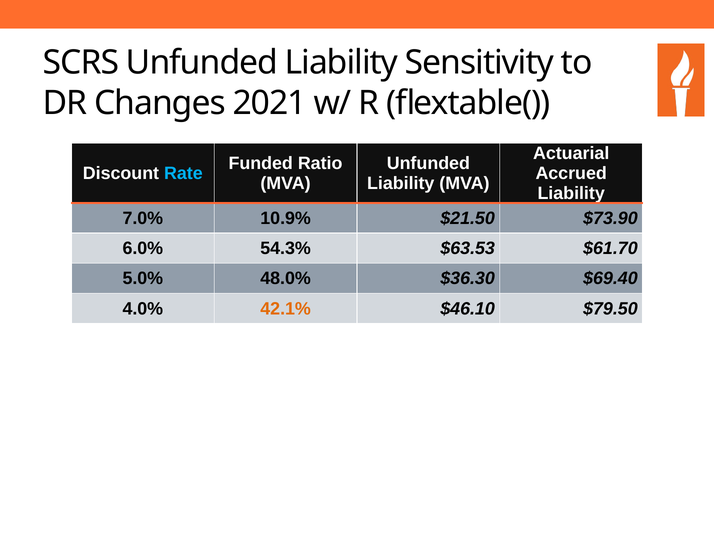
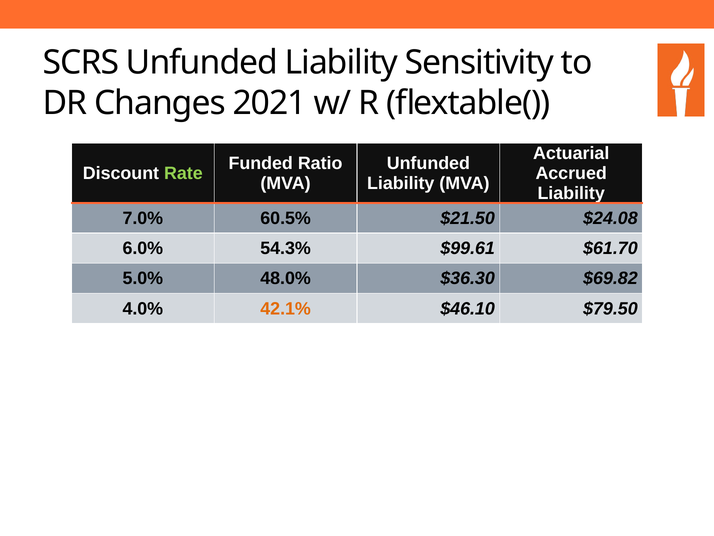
Rate colour: light blue -> light green (183, 173)
10.9%: 10.9% -> 60.5% (286, 218)
$73.90: $73.90 -> $24.08 (610, 218)
$63.53: $63.53 -> $99.61 (468, 248)
$69.40: $69.40 -> $69.82 (610, 278)
